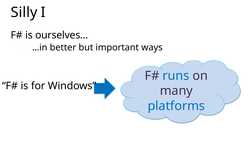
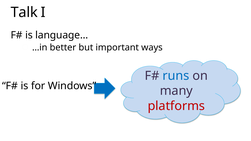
Silly: Silly -> Talk (24, 12)
ourselves…: ourselves… -> language… (62, 35)
platforms colour: blue -> red (176, 106)
